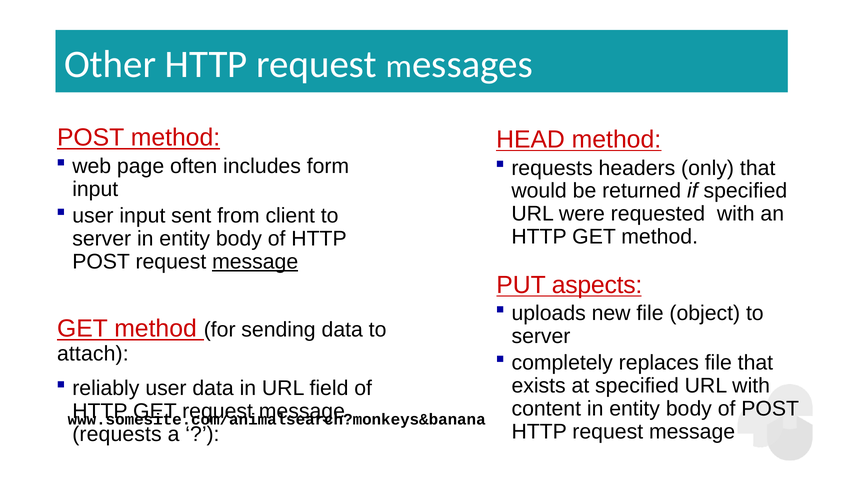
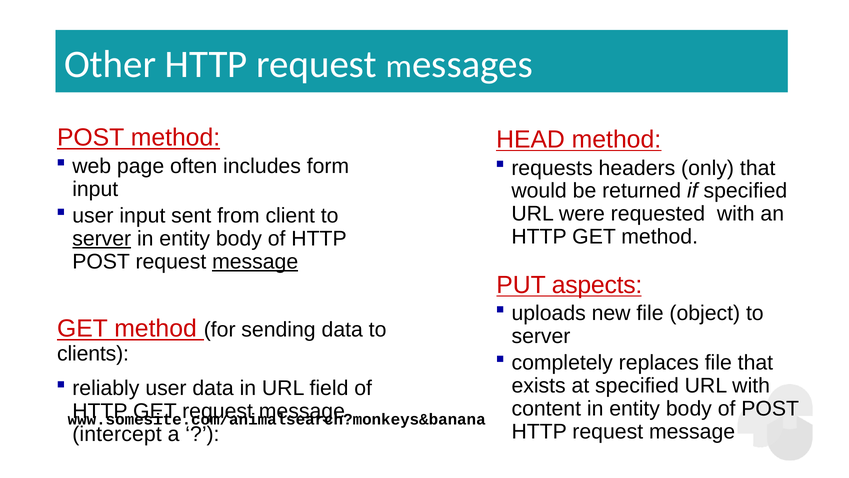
server underline: none -> present (102, 238)
attach: attach -> clients (93, 353)
requests: requests -> intercept (117, 434)
